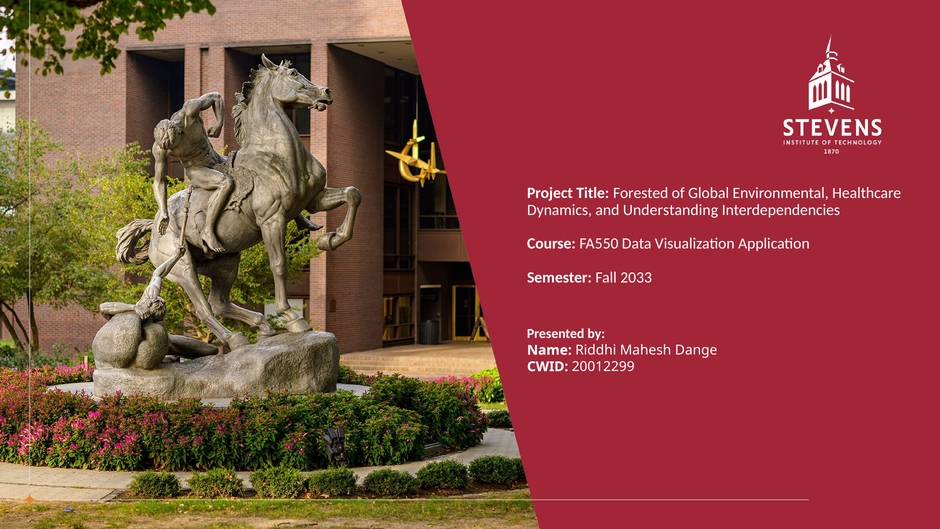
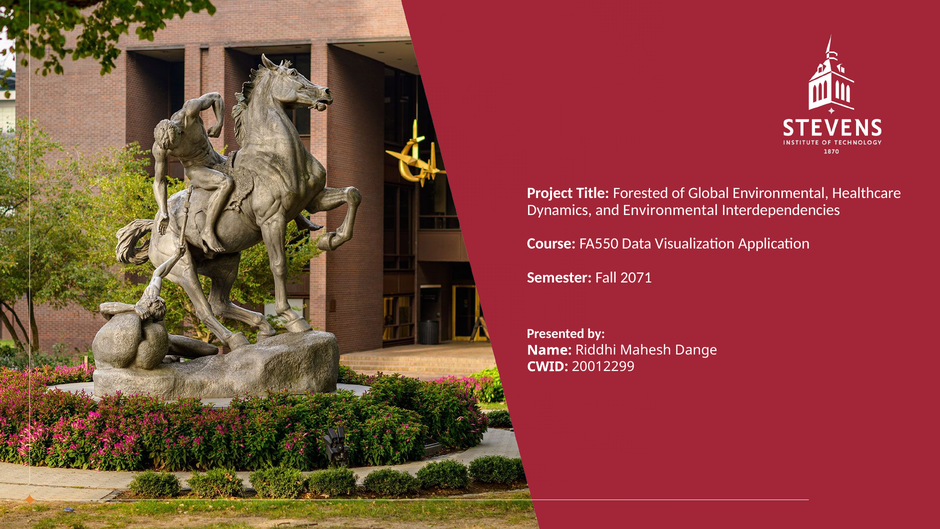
and Understanding: Understanding -> Environmental (670, 210)
2033: 2033 -> 2071 (636, 277)
